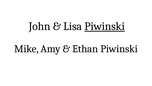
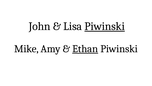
Ethan underline: none -> present (85, 49)
